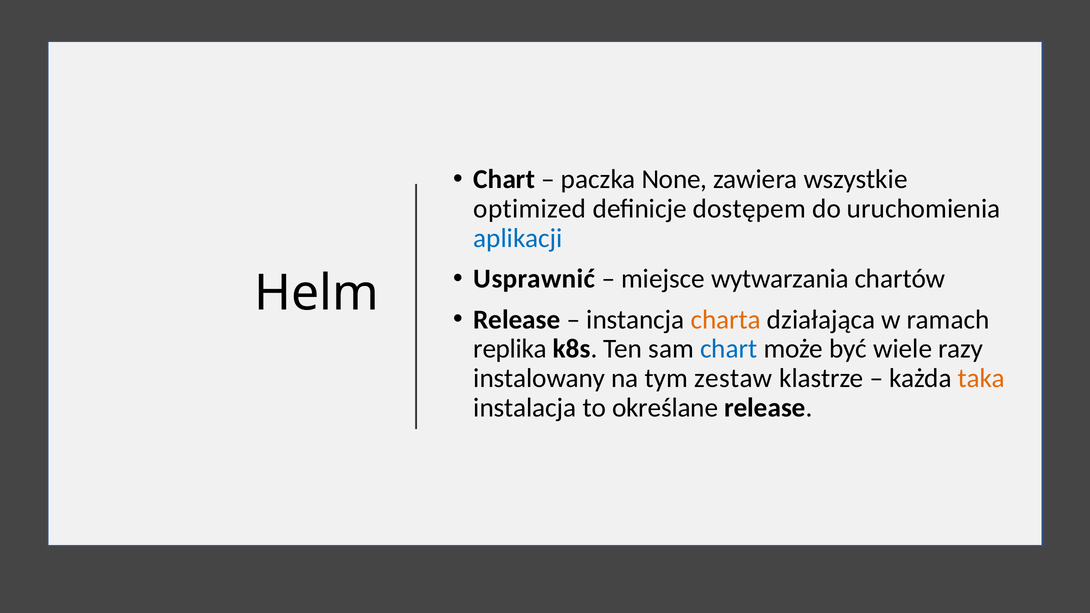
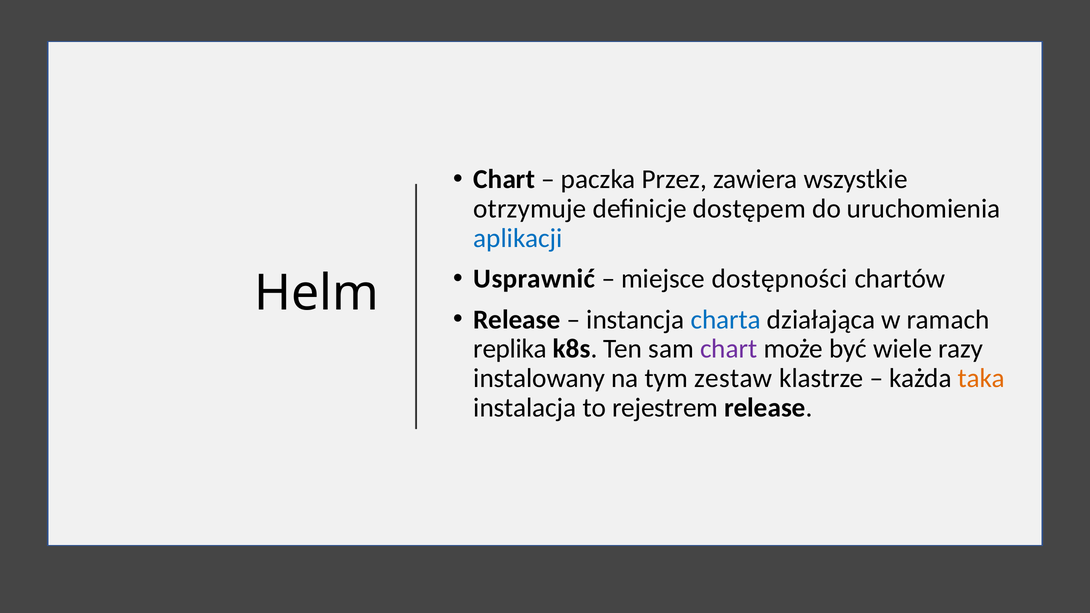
None: None -> Przez (674, 179)
optimized: optimized -> otrzymuje (530, 209)
wytwarzania: wytwarzania -> dostępności (780, 279)
charta colour: orange -> blue (726, 320)
chart colour: blue -> purple (729, 349)
określane: określane -> rejestrem (665, 408)
